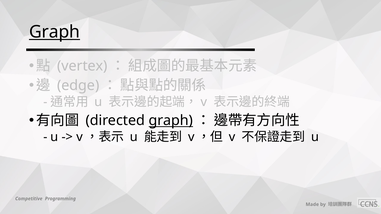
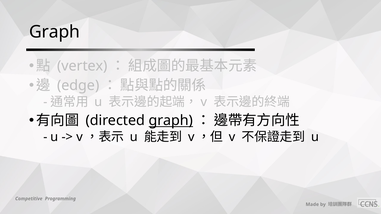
Graph underline: present -> none (55, 32)
